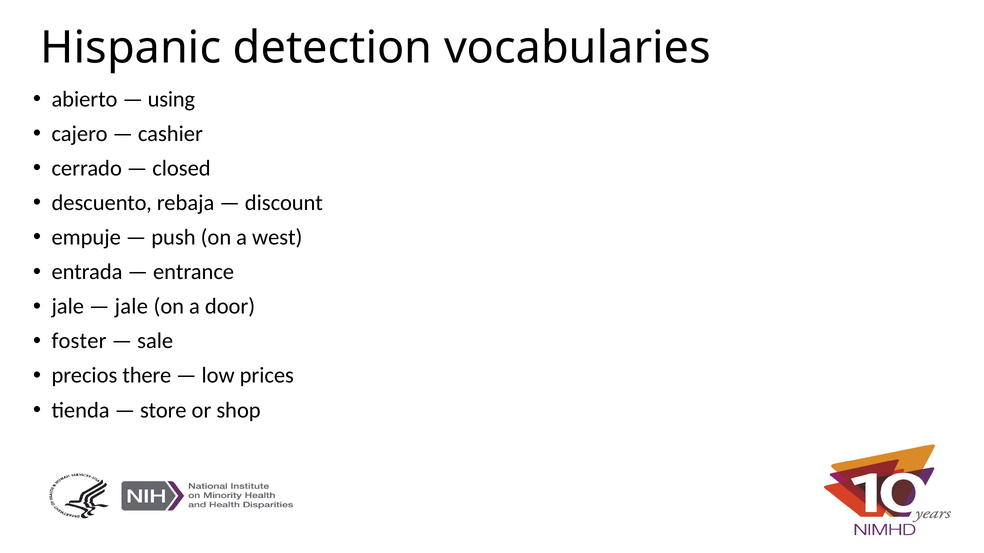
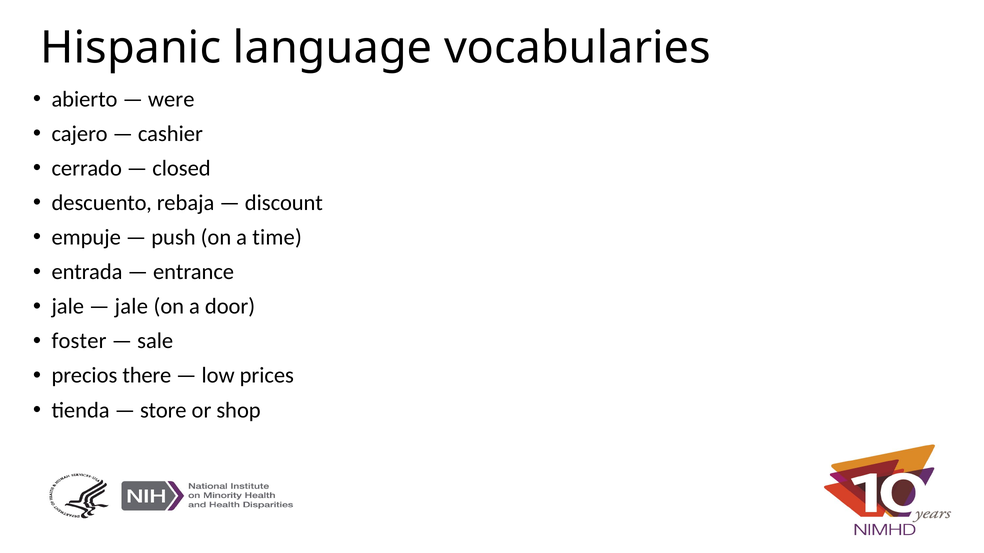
detection: detection -> language (333, 48)
using: using -> were (171, 99)
west: west -> time (277, 238)
